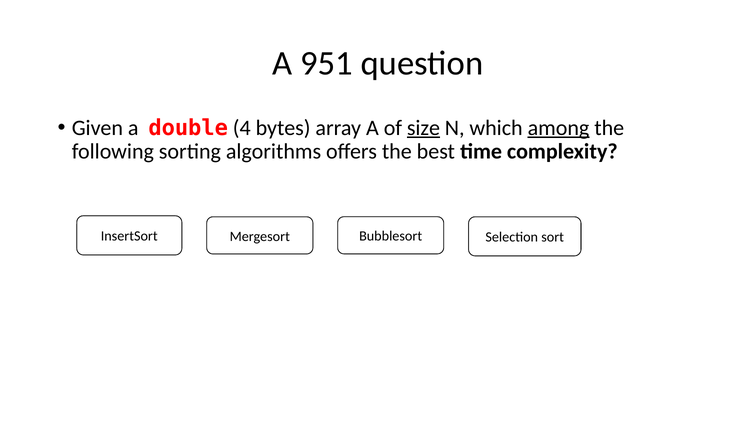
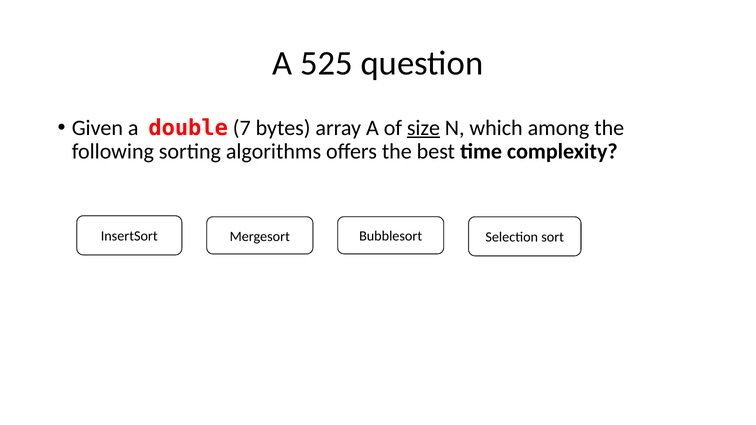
951: 951 -> 525 (327, 64)
4: 4 -> 7 (242, 128)
among underline: present -> none (559, 128)
